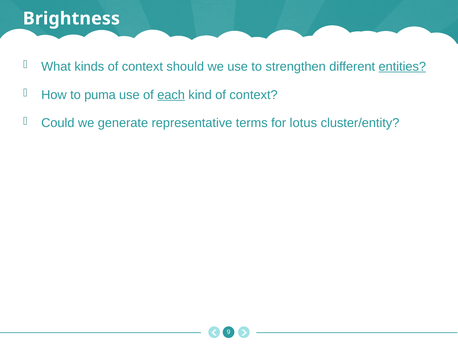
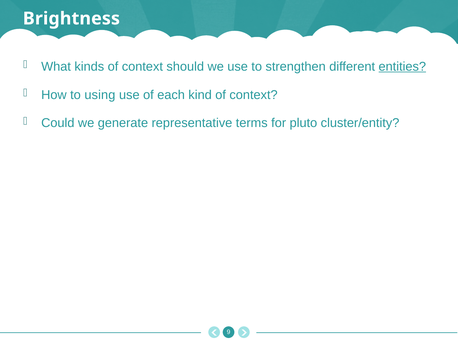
puma: puma -> using (100, 95)
each underline: present -> none (171, 95)
lotus: lotus -> pluto (303, 123)
